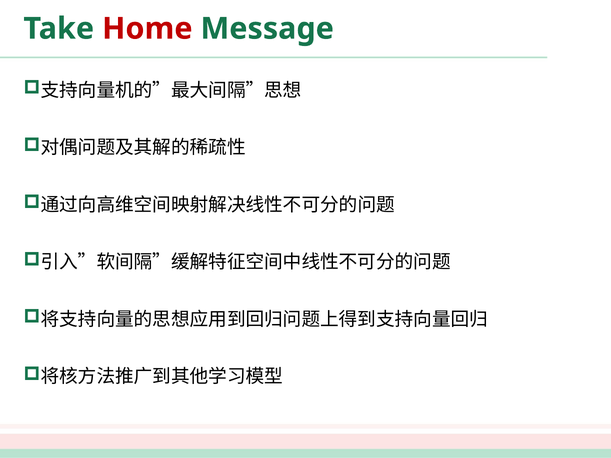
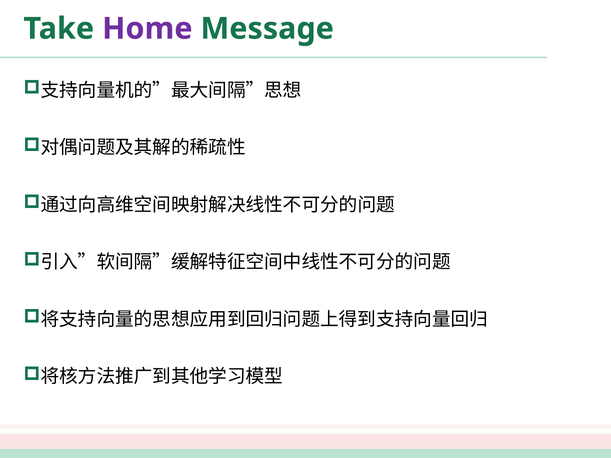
Home colour: red -> purple (147, 29)
